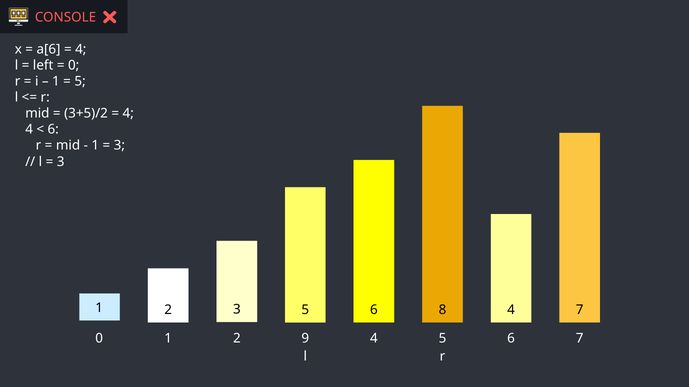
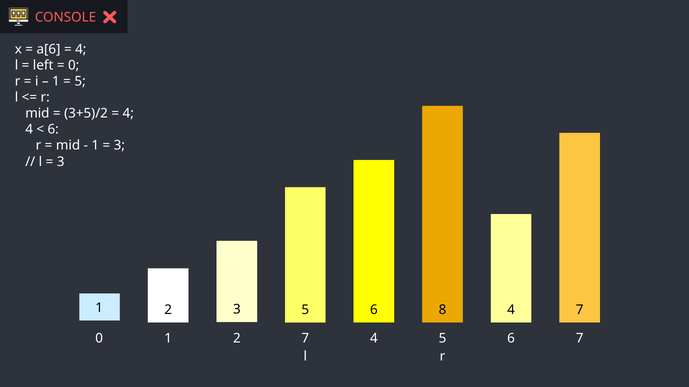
2 9: 9 -> 7 (305, 339)
